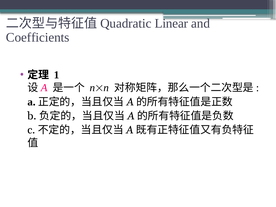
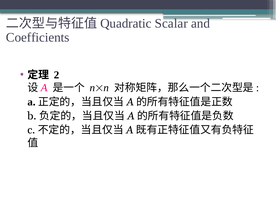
Linear: Linear -> Scalar (171, 23)
1: 1 -> 2 (57, 75)
